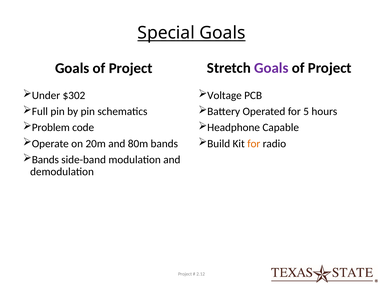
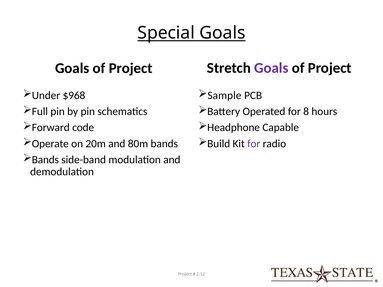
$302: $302 -> $968 (74, 96)
Voltage: Voltage -> Sample (224, 96)
5: 5 -> 8 (306, 112)
Problem: Problem -> Forward (51, 128)
for colour: orange -> purple (254, 144)
